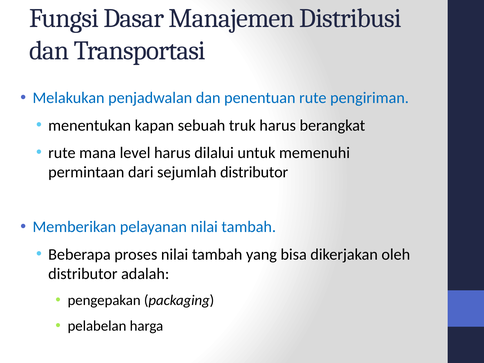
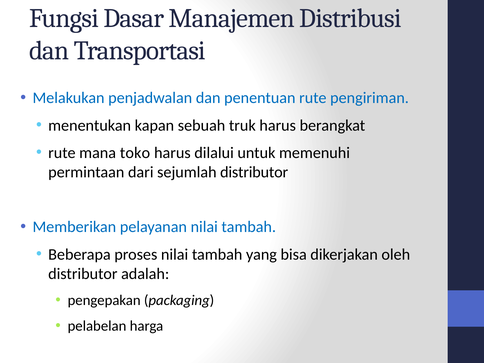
level: level -> toko (135, 153)
